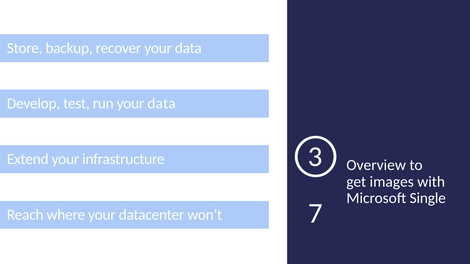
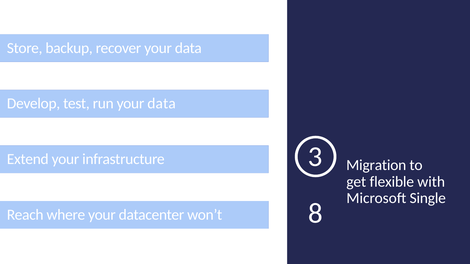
Overview: Overview -> Migration (376, 165)
images: images -> flexible (392, 182)
7: 7 -> 8 (316, 214)
